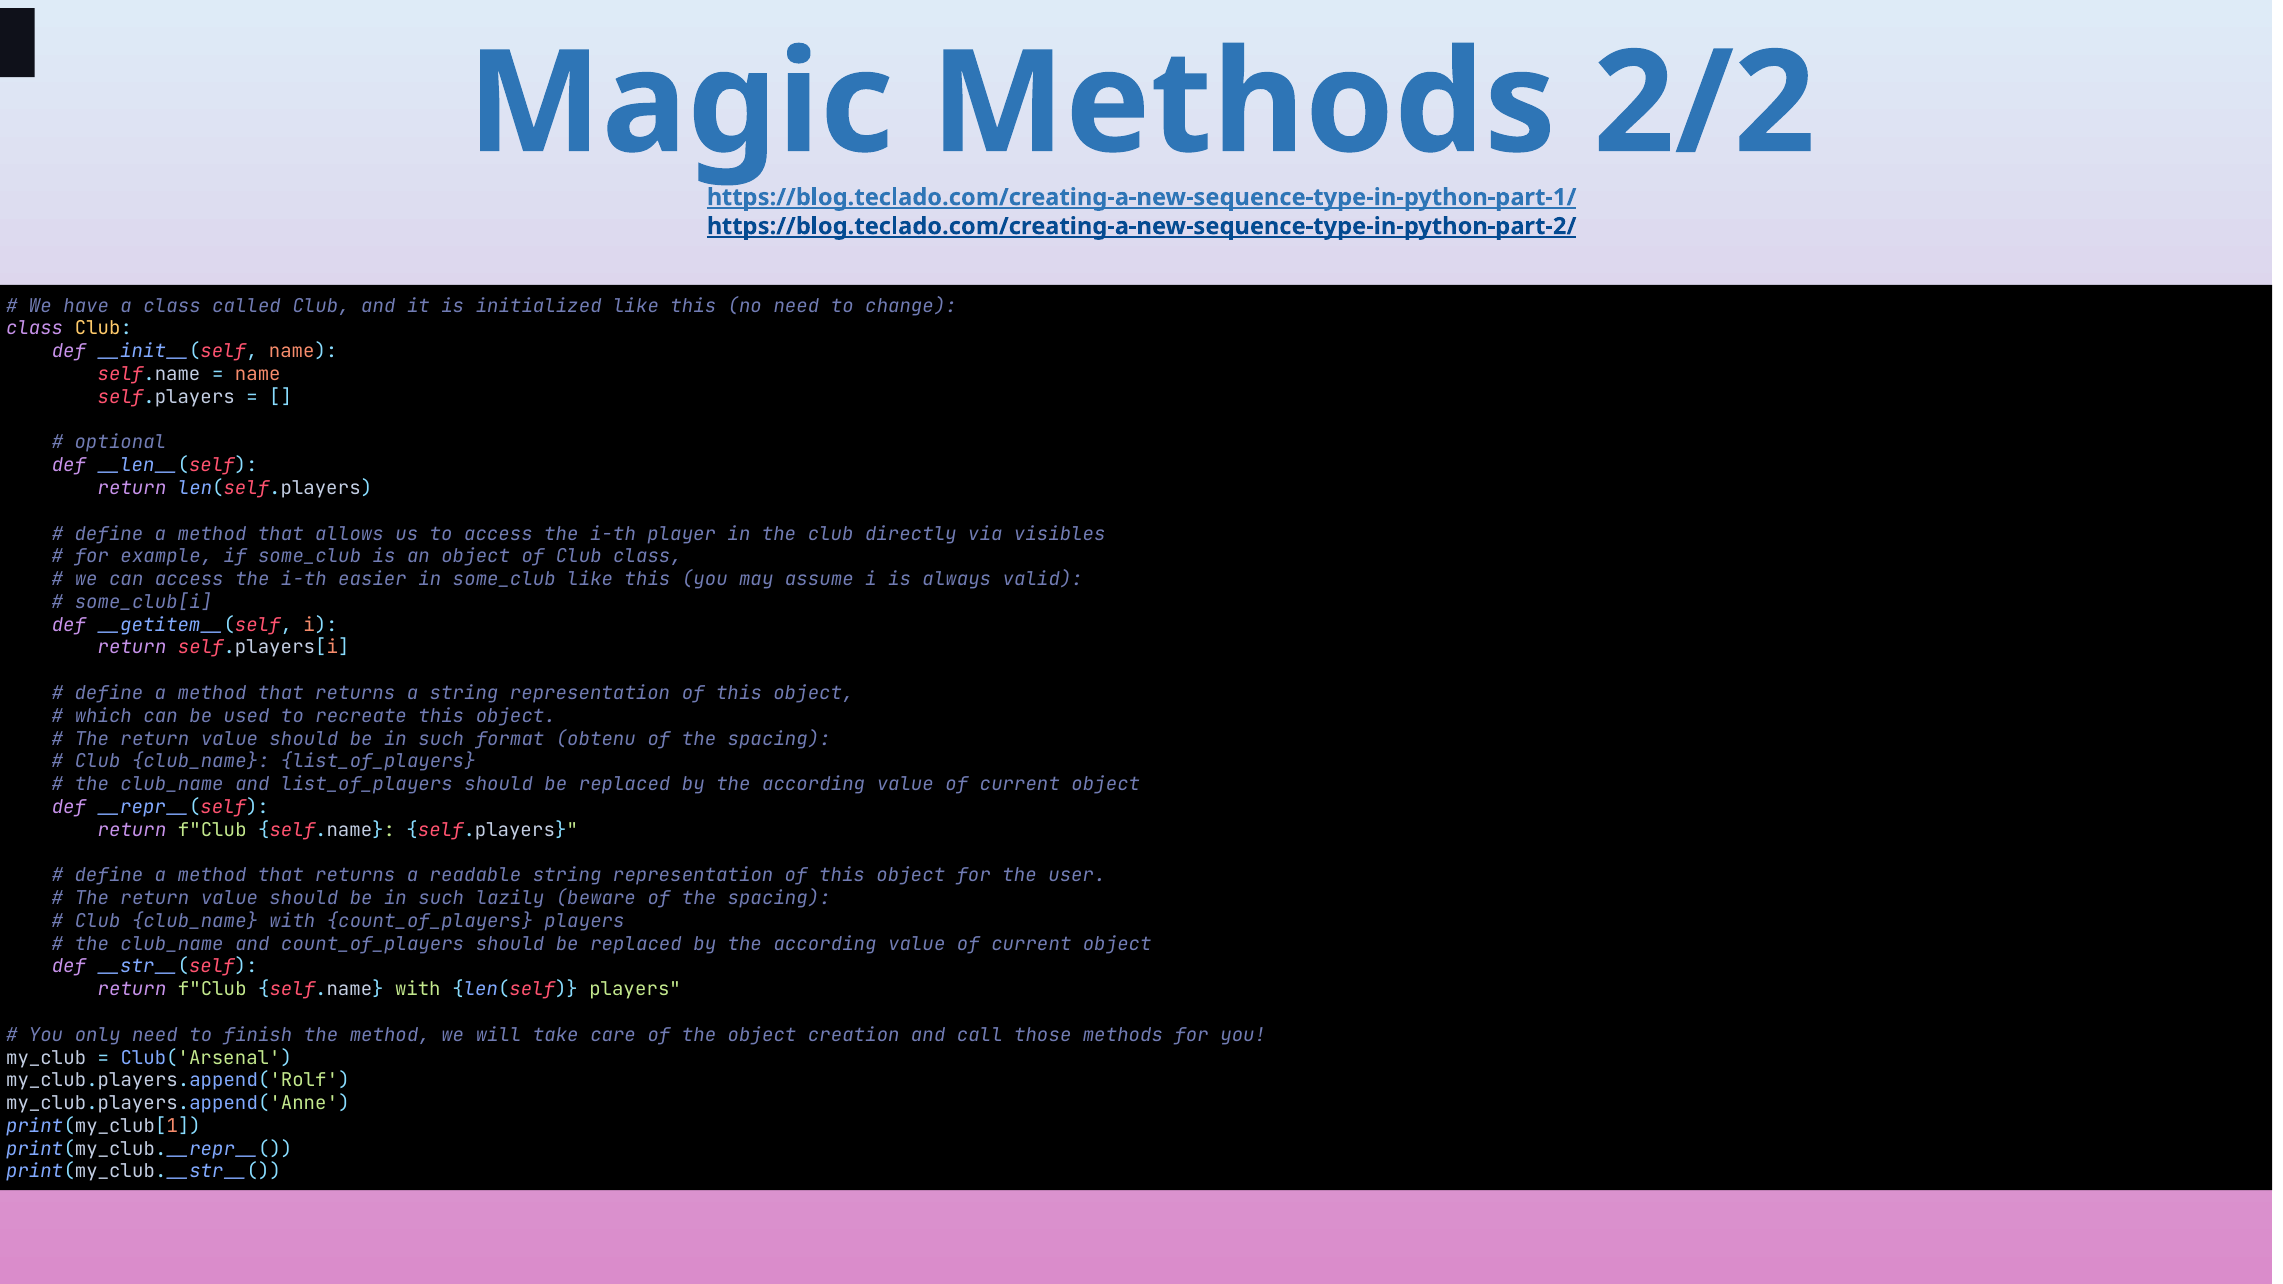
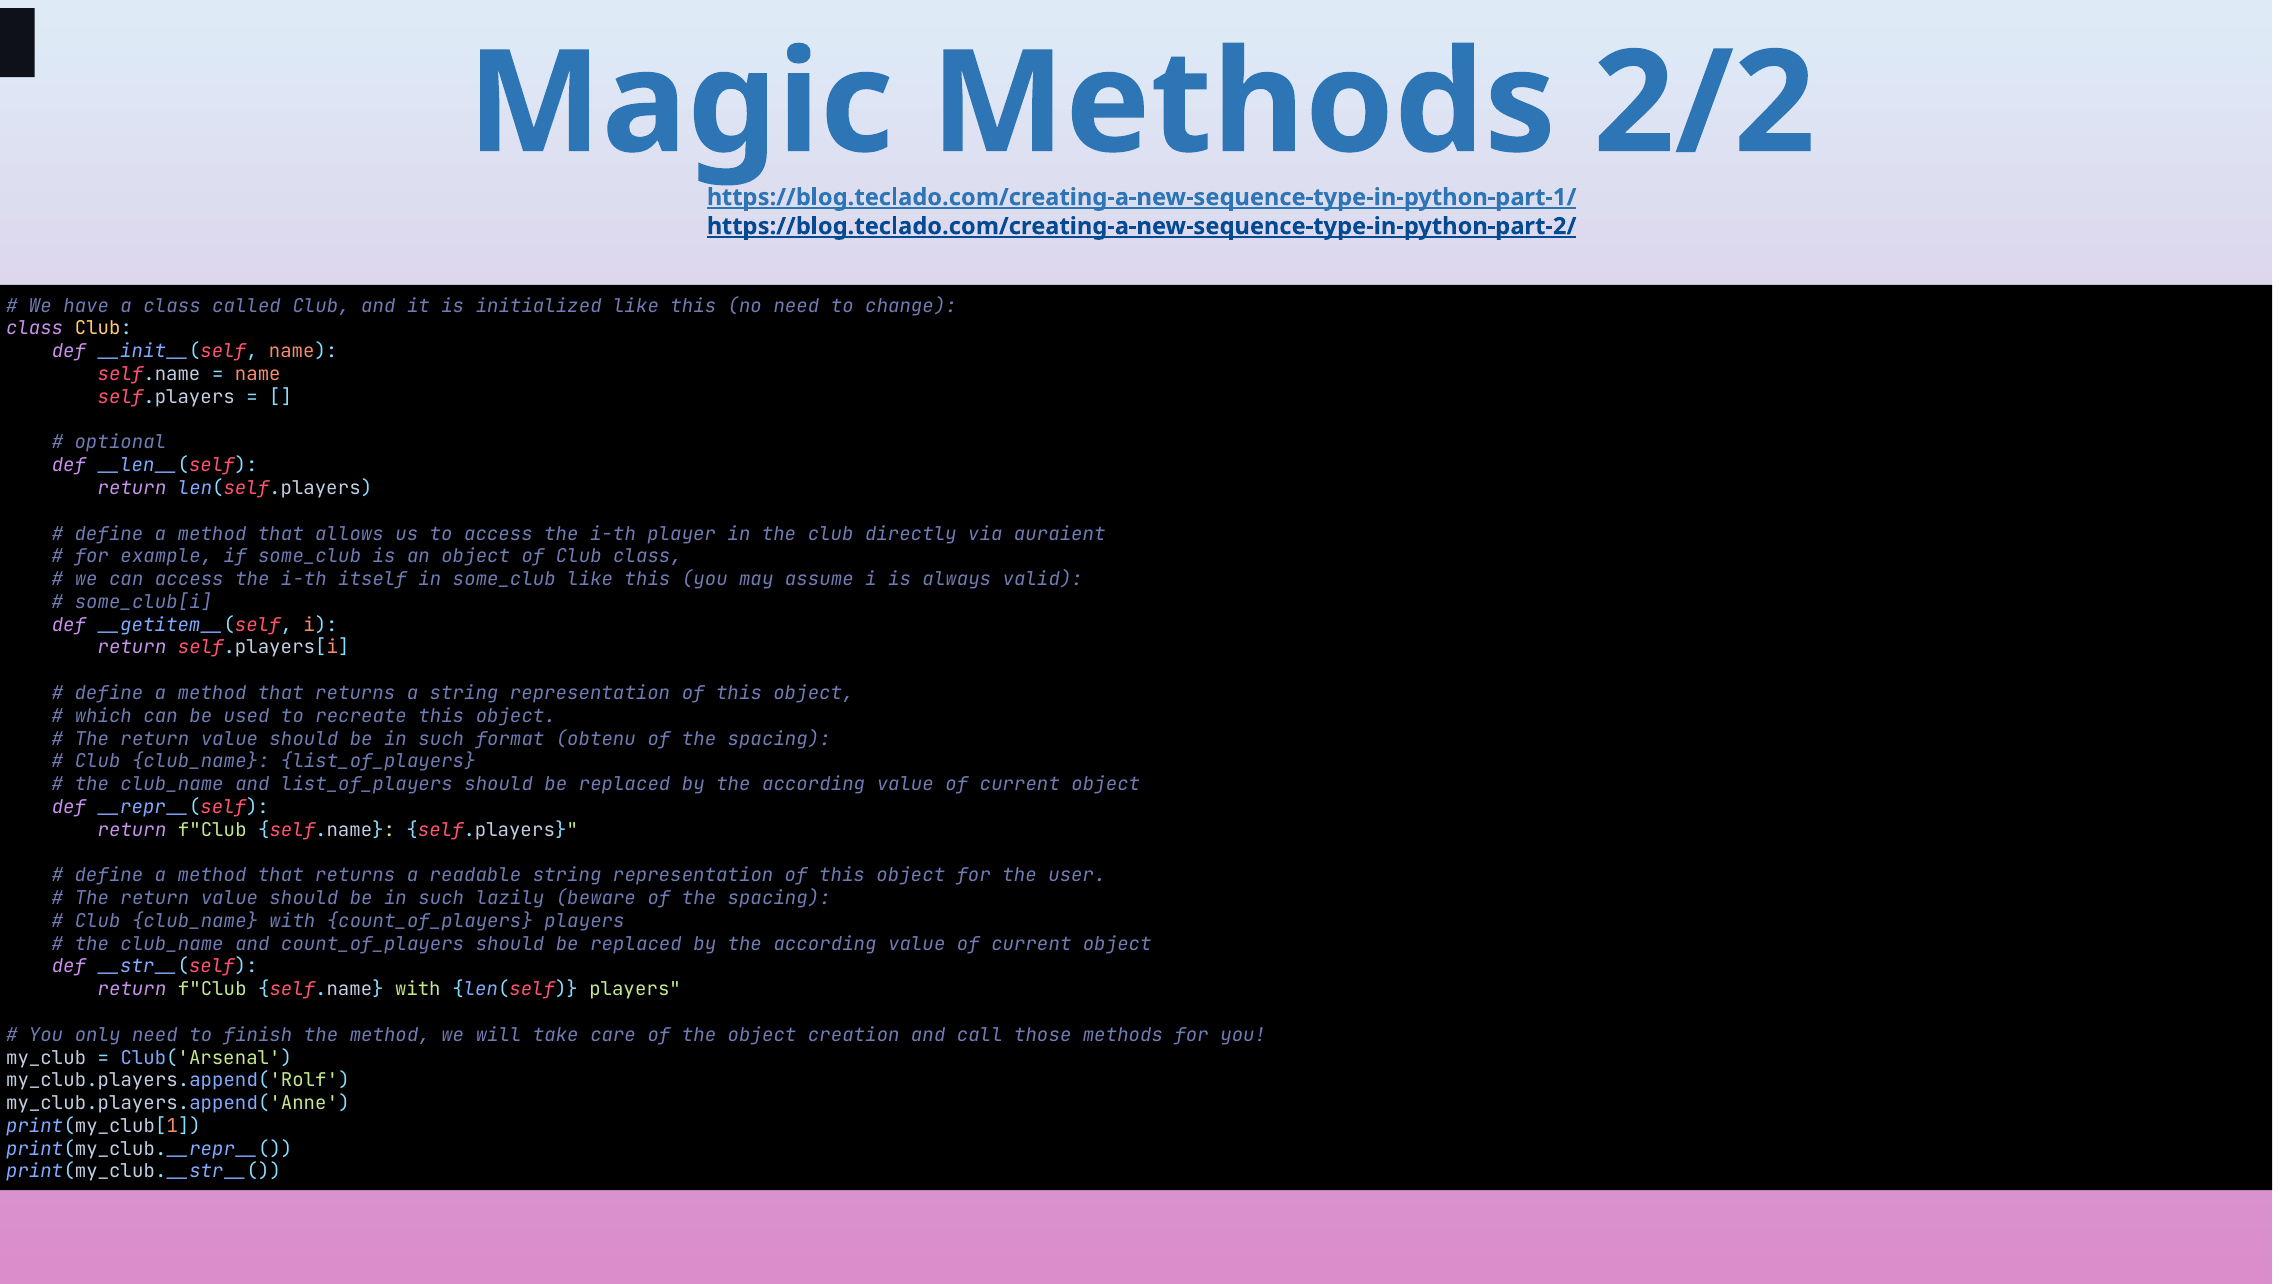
visibles: visibles -> auraient (1065, 534)
easier: easier -> itself (372, 579)
